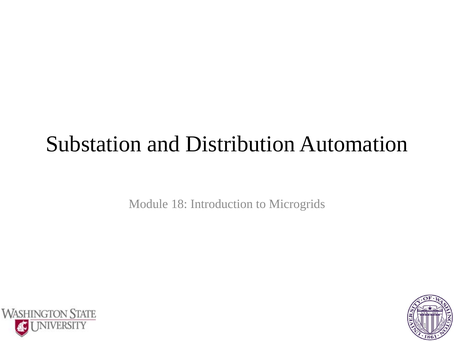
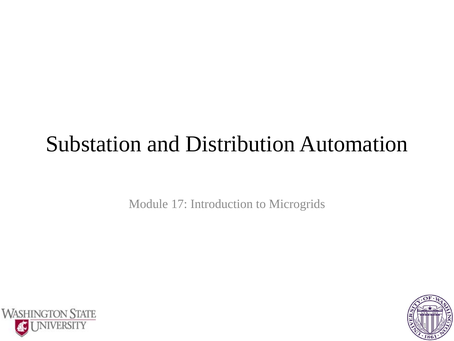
18: 18 -> 17 (179, 204)
